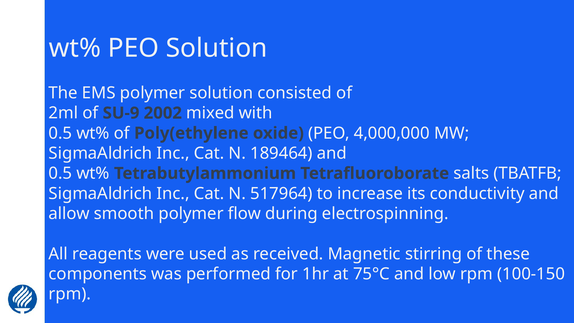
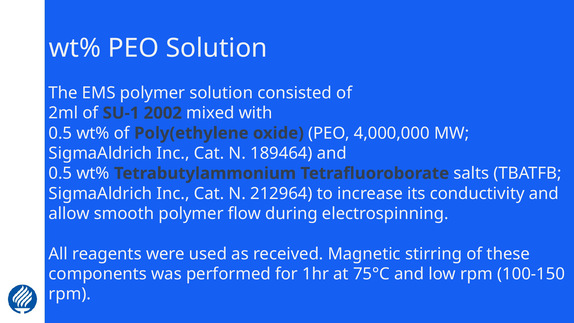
SU-9: SU-9 -> SU-1 (121, 113)
517964: 517964 -> 212964 (281, 193)
